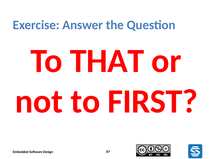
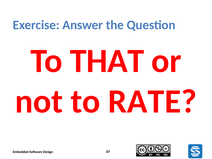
FIRST: FIRST -> RATE (152, 101)
